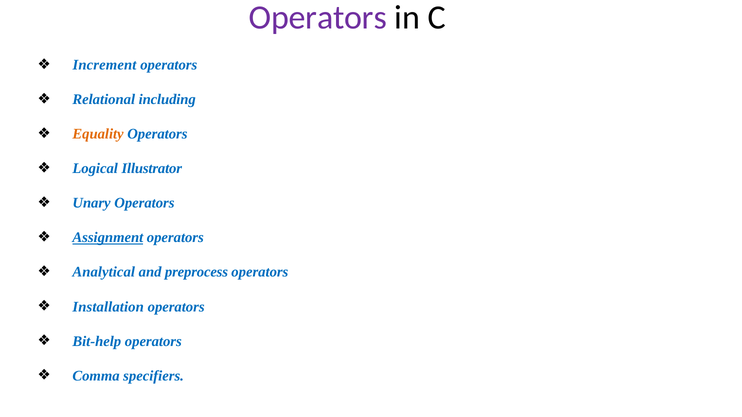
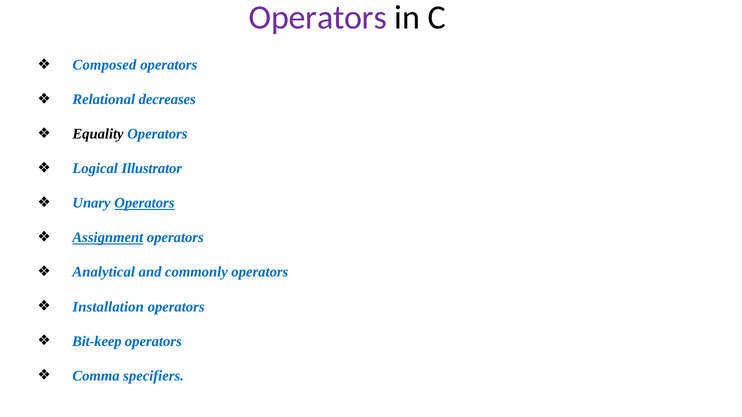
Increment: Increment -> Composed (104, 65)
including: including -> decreases (167, 100)
Equality colour: orange -> black (98, 134)
Operators underline: none -> present (144, 203)
preprocess: preprocess -> commonly (196, 272)
Bit-help: Bit-help -> Bit-keep (97, 341)
